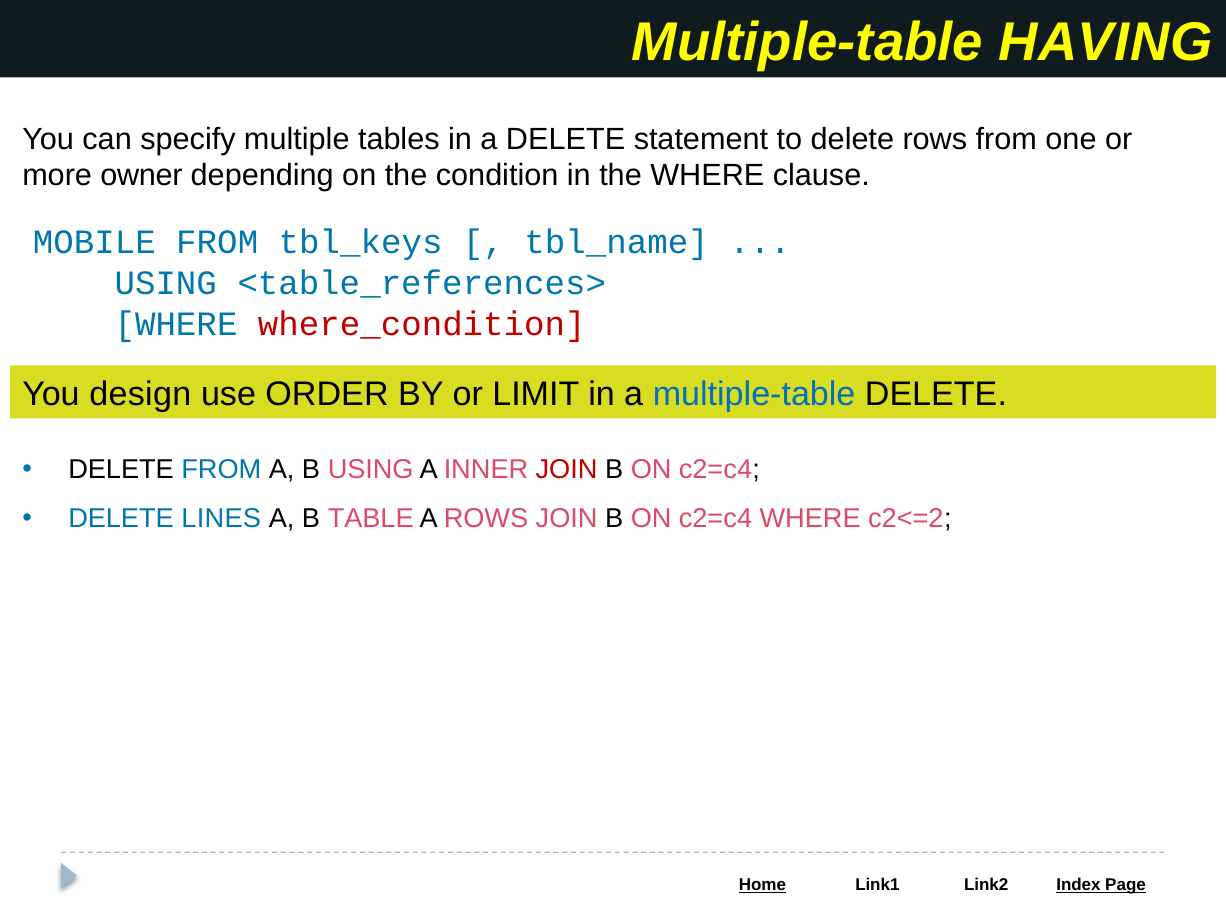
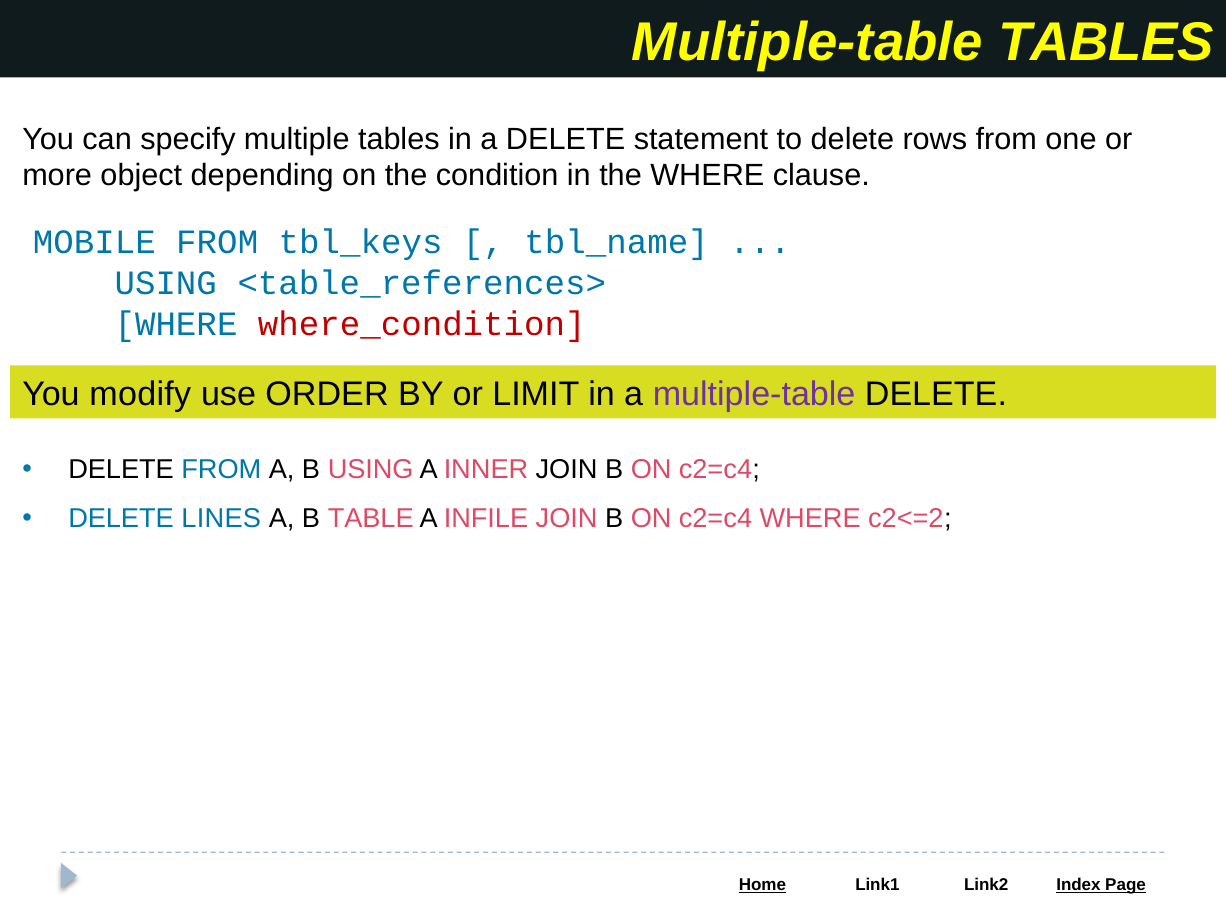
Multiple-table HAVING: HAVING -> TABLES (1106, 43)
owner: owner -> object (141, 176)
design: design -> modify (140, 394)
multiple-table colour: blue -> purple (754, 394)
JOIN colour: red -> black (567, 470)
A ROWS: ROWS -> INFILE (486, 519)
